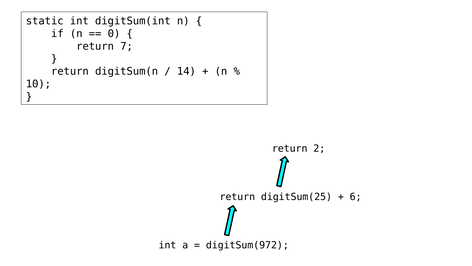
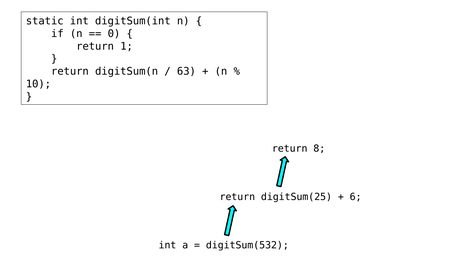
7: 7 -> 1 (127, 46)
14: 14 -> 63 (186, 71)
2: 2 -> 8 (319, 148)
digitSum(972: digitSum(972 -> digitSum(532 (247, 245)
